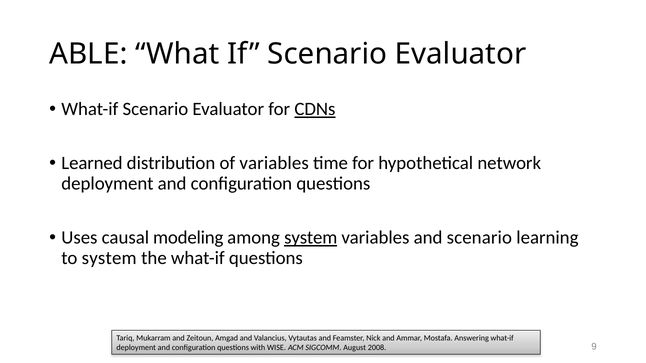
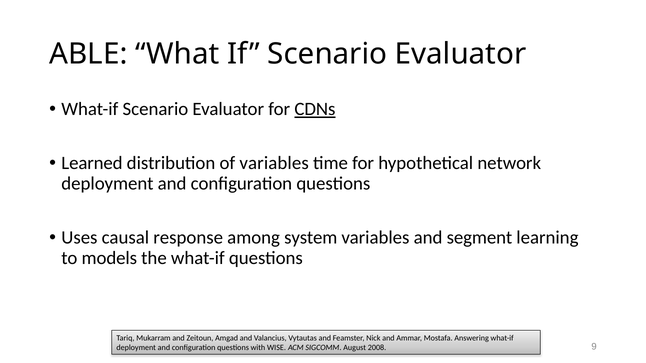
modeling: modeling -> response (188, 238)
system underline: present -> none (311, 238)
and scenario: scenario -> segment (479, 238)
to system: system -> models (109, 258)
